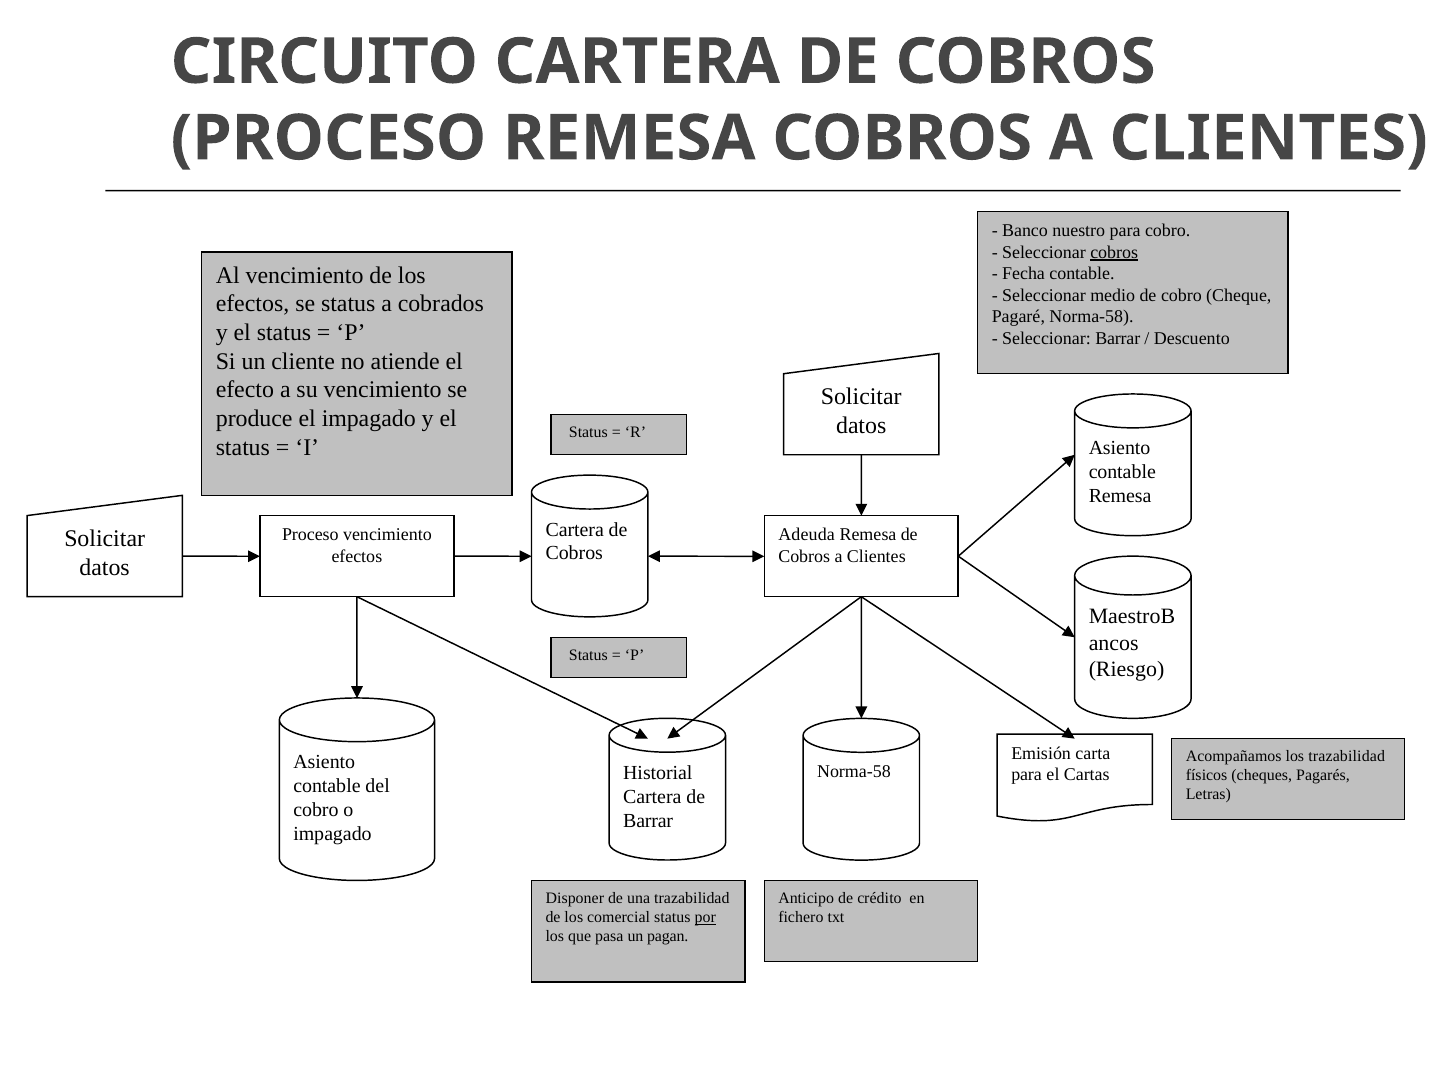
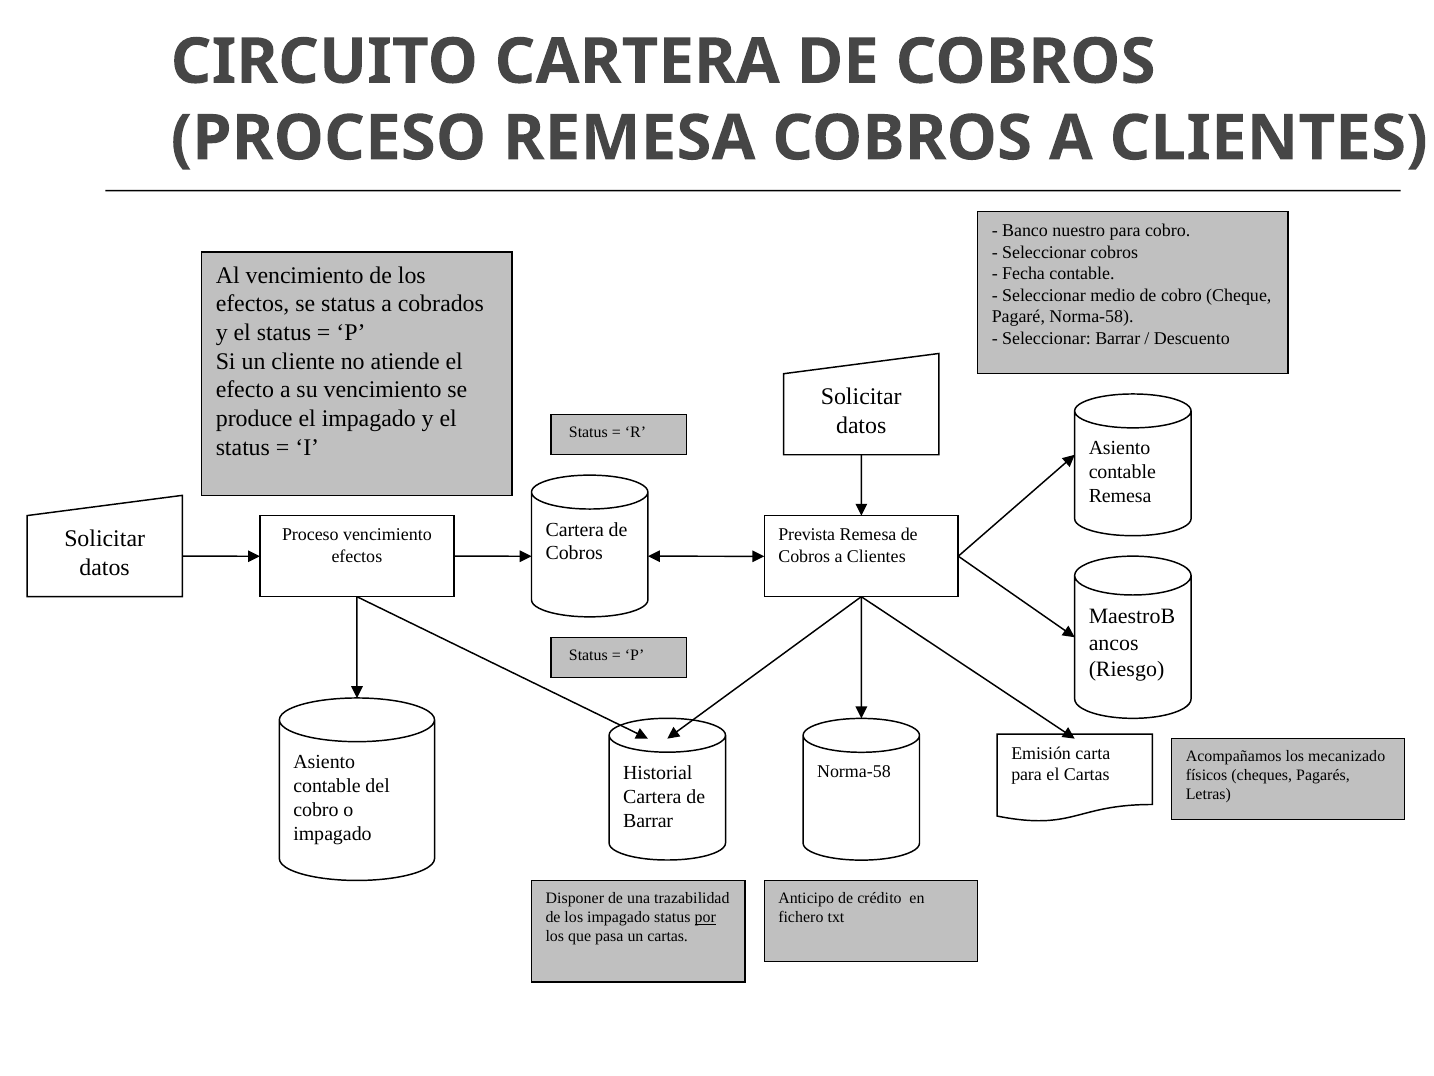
cobros underline: present -> none (1114, 252)
Adeuda: Adeuda -> Prevista (807, 534)
los trazabilidad: trazabilidad -> mecanizado (1347, 756)
los comercial: comercial -> impagado (619, 917)
un pagan: pagan -> cartas (668, 936)
